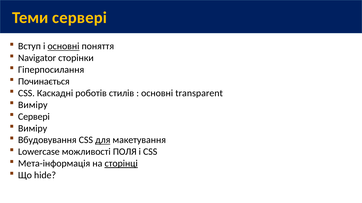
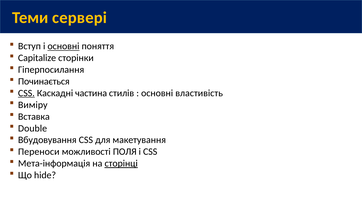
Navigator: Navigator -> Capitalize (37, 58)
CSS underline: none -> present (26, 93)
роботів: роботів -> частина (91, 93)
transparent: transparent -> властивість (199, 93)
Сервері: Сервері -> Вставка (34, 117)
Виміру: Виміру -> Double (33, 129)
для underline: present -> none (103, 140)
Lowercase: Lowercase -> Переноси (39, 152)
